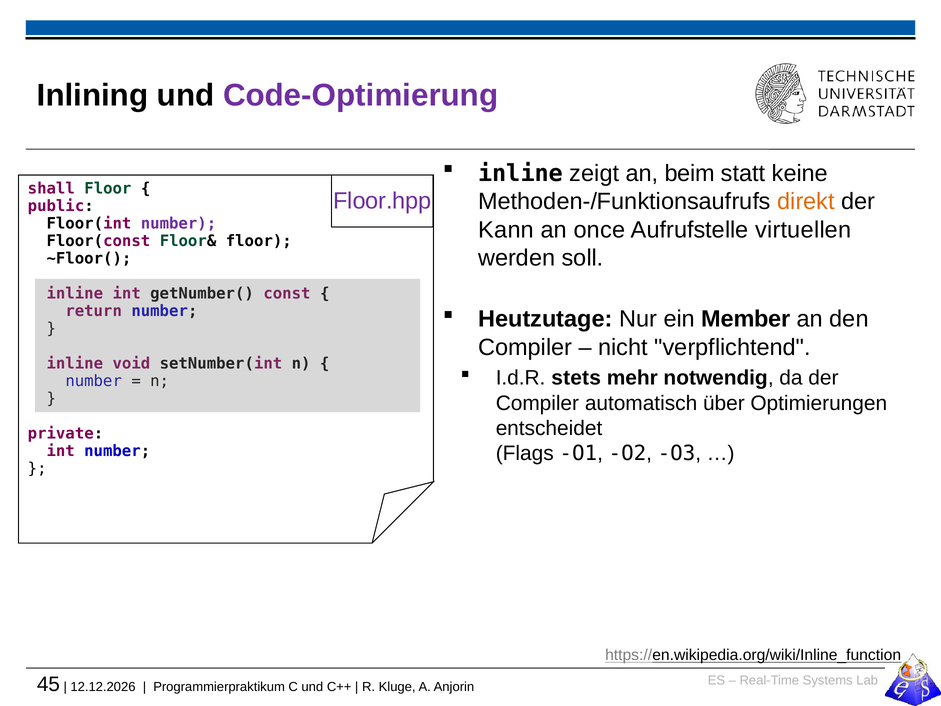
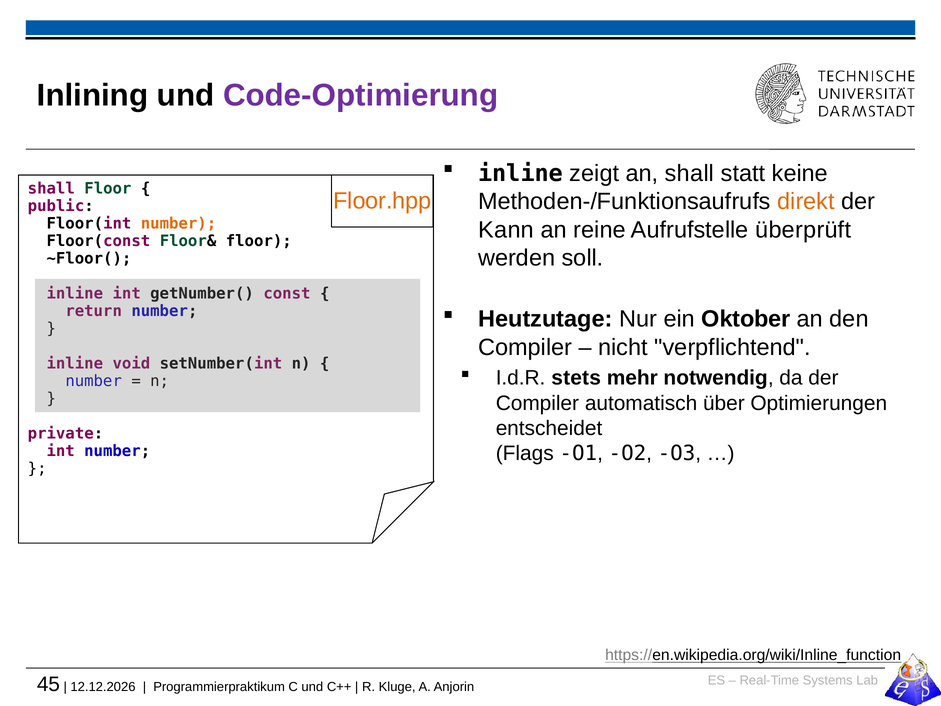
an beim: beim -> shall (690, 173)
Floor.hpp colour: purple -> orange (382, 201)
number colour: purple -> orange (179, 223)
once: once -> reine (600, 230)
virtuellen: virtuellen -> überprüft (803, 230)
Member: Member -> Oktober (746, 319)
